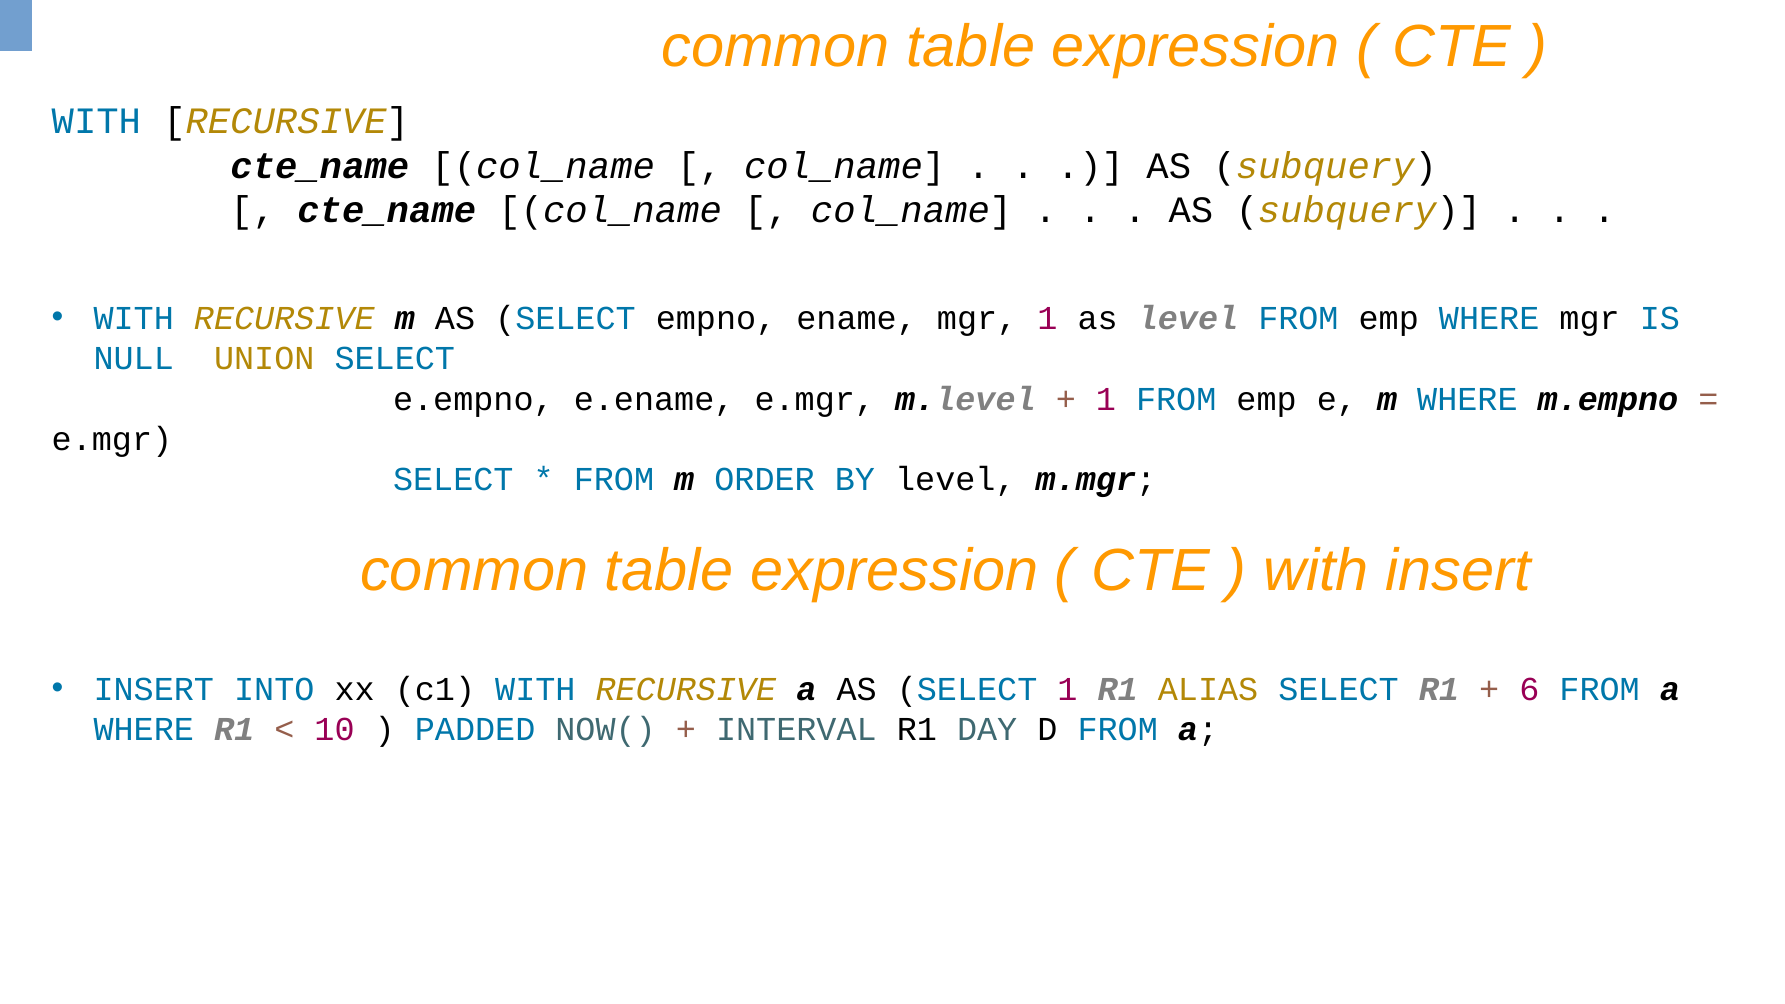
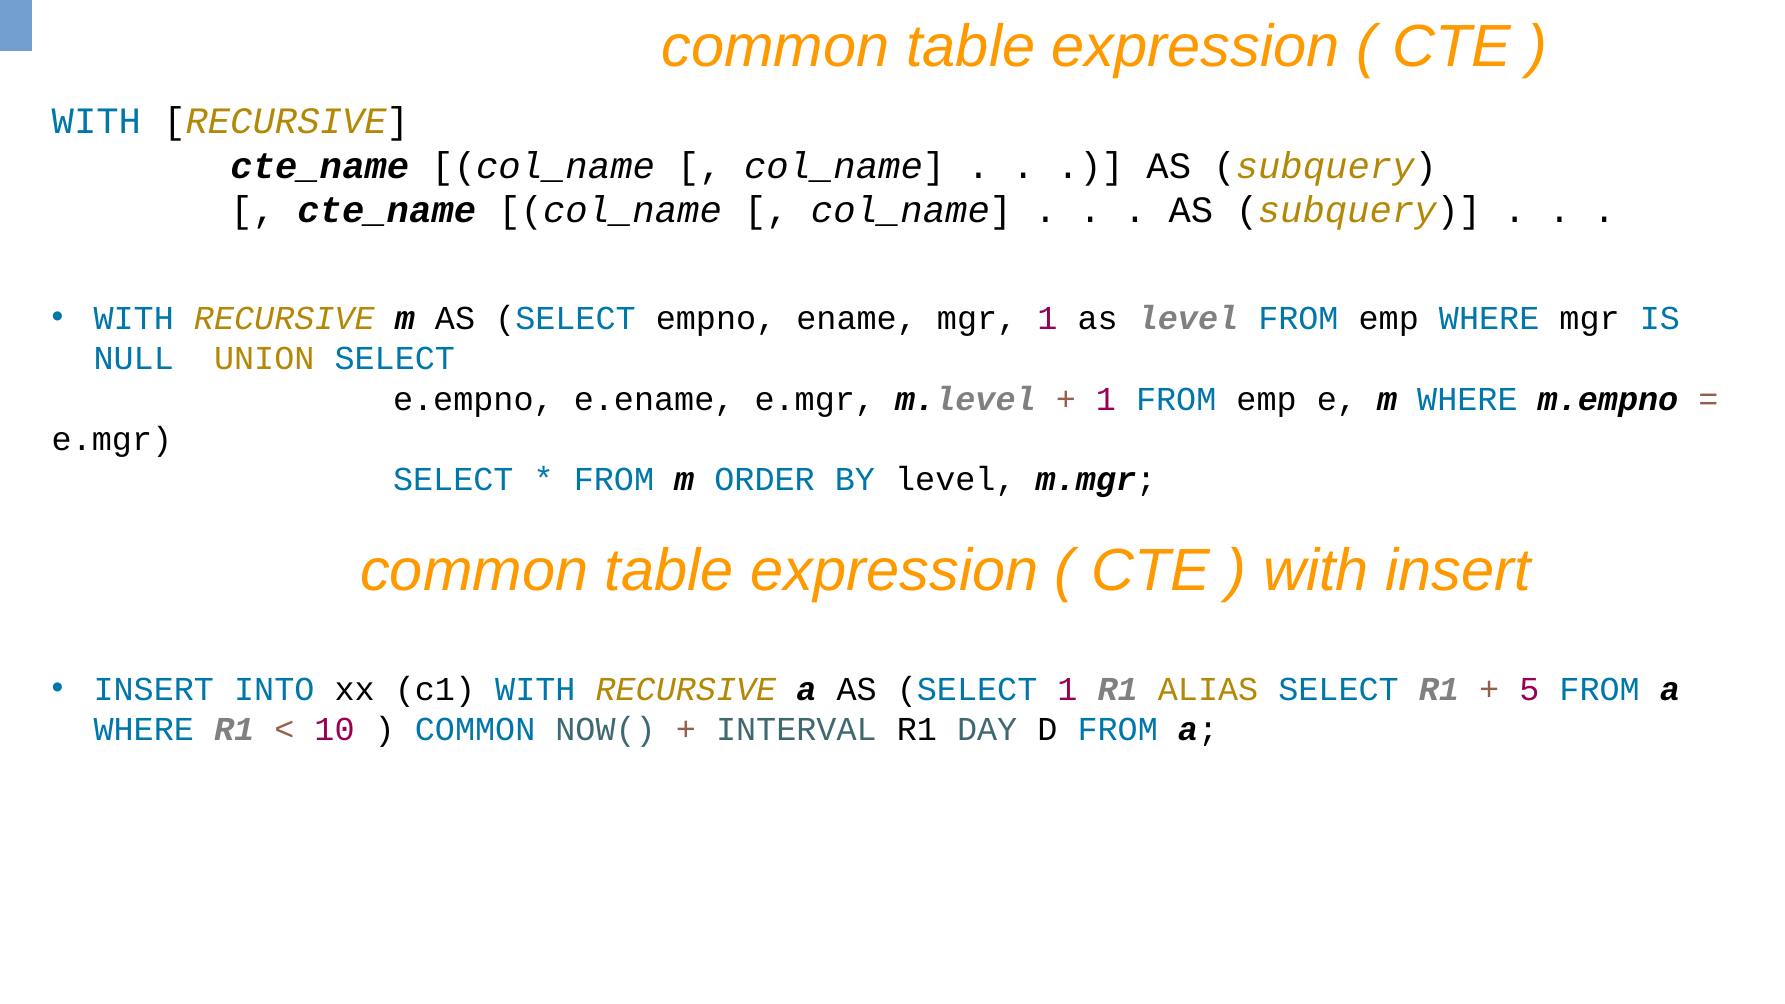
6: 6 -> 5 (1529, 689)
PADDED: PADDED -> COMMON (475, 730)
